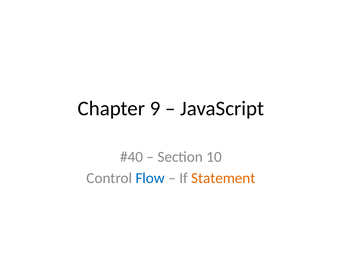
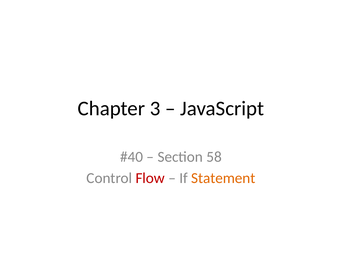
9: 9 -> 3 (155, 109)
10: 10 -> 58 (214, 157)
Flow colour: blue -> red (150, 179)
